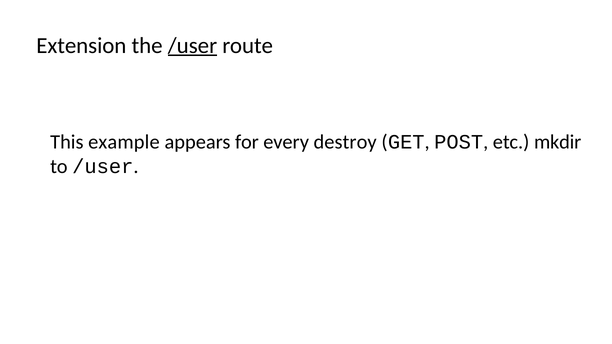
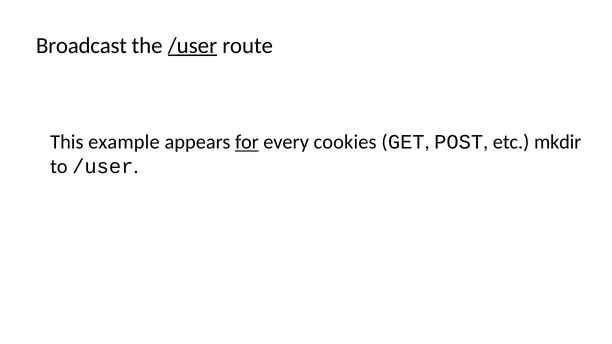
Extension: Extension -> Broadcast (81, 46)
for underline: none -> present (247, 142)
destroy: destroy -> cookies (345, 142)
